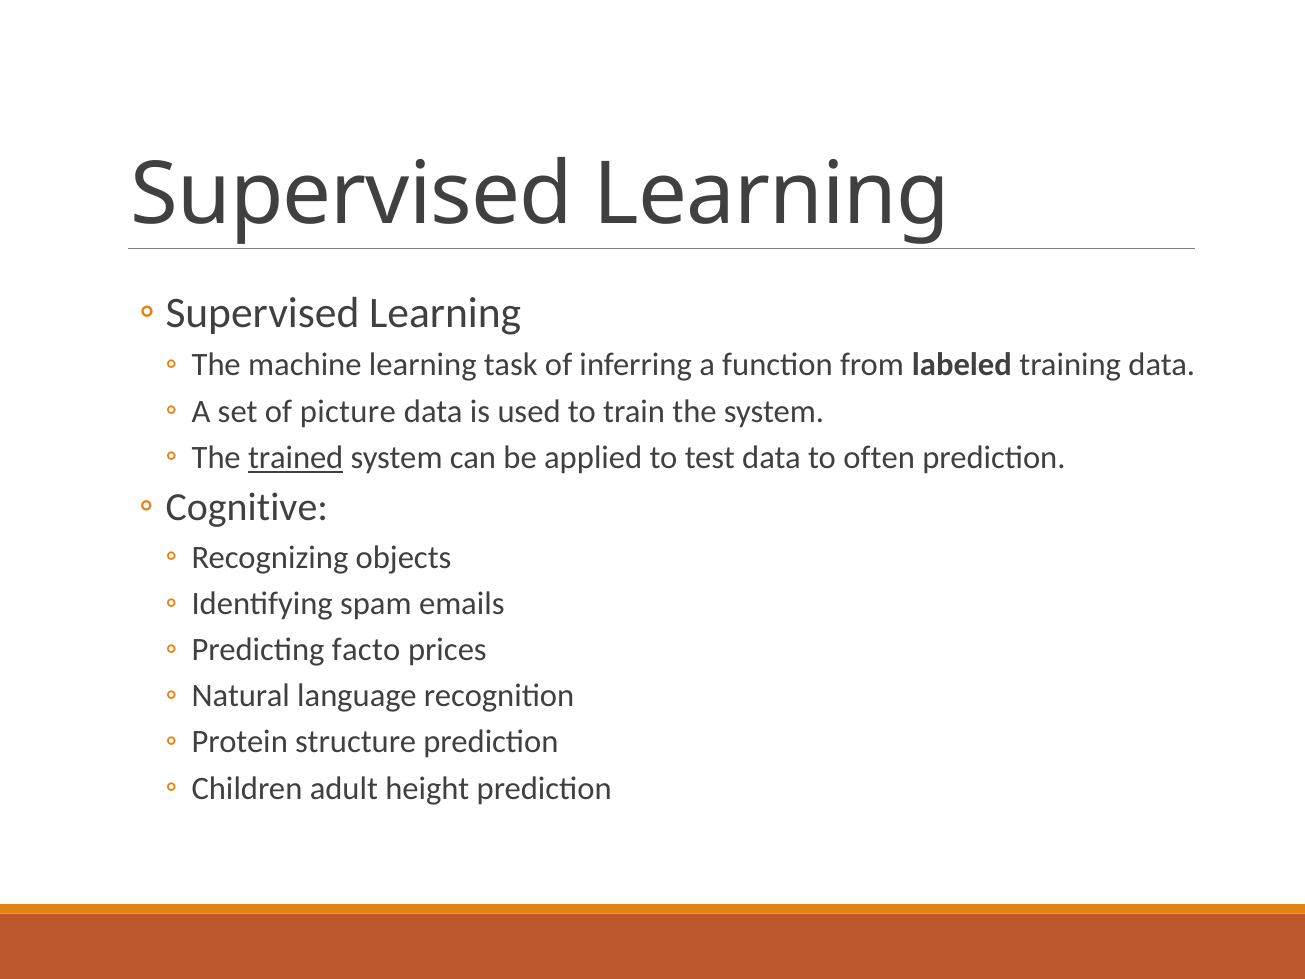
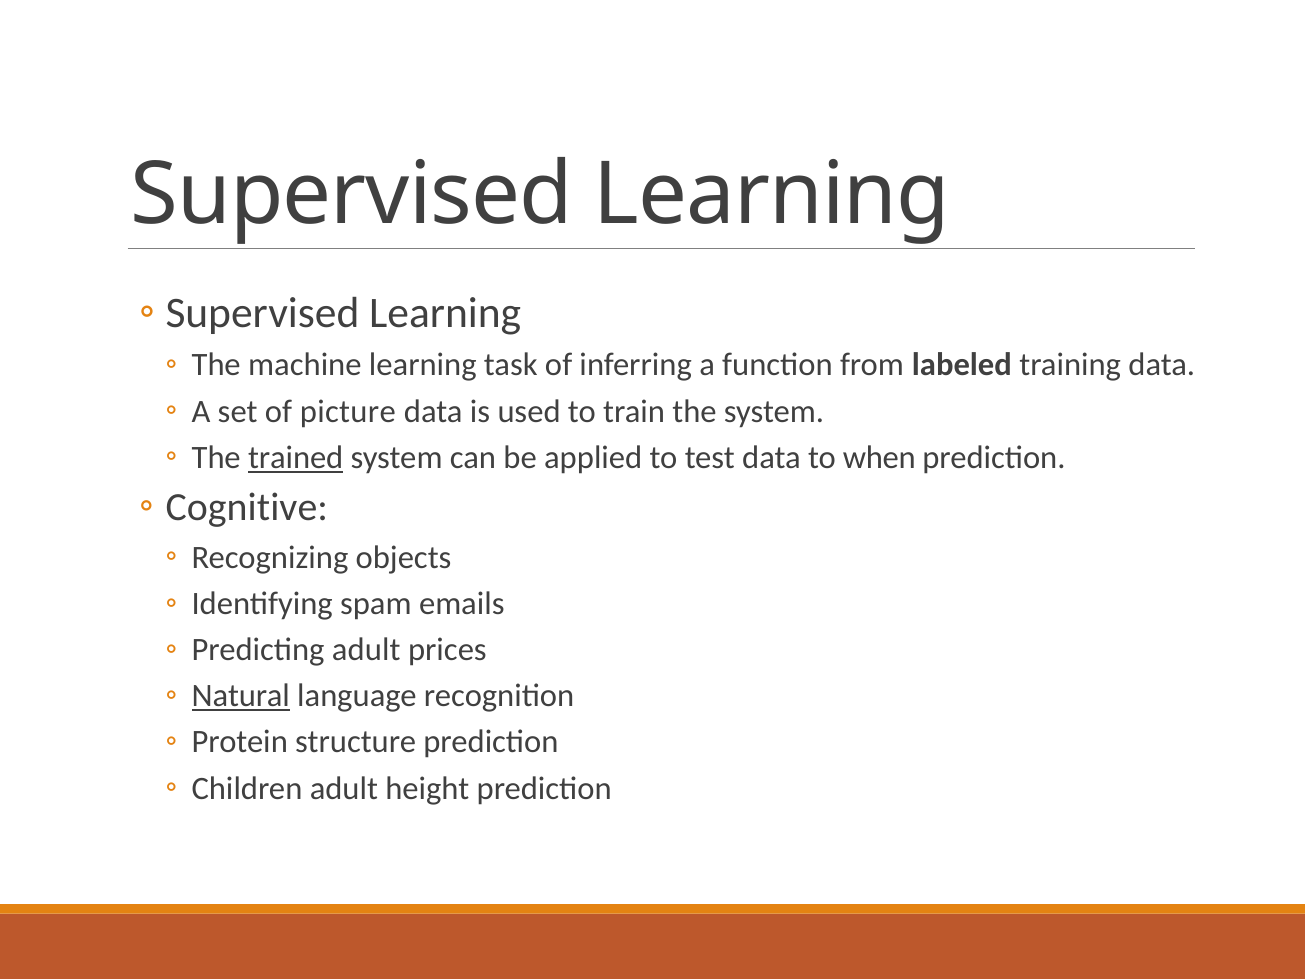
often: often -> when (879, 457)
Predicting facto: facto -> adult (366, 650)
Natural underline: none -> present (241, 696)
